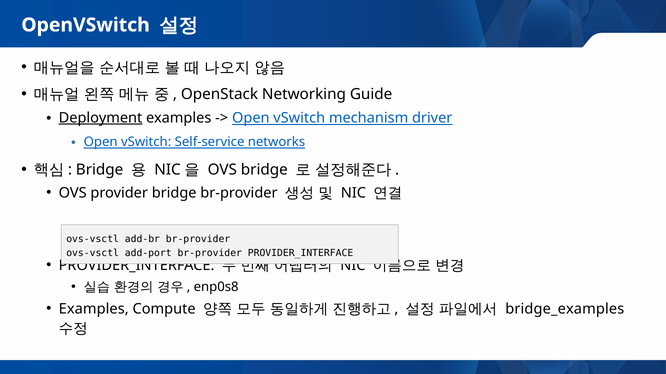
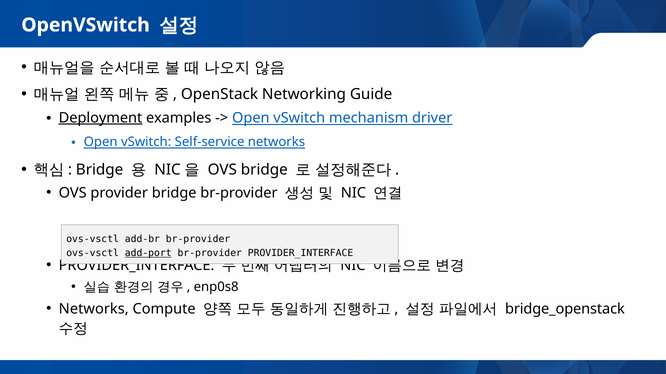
add-port underline: none -> present (148, 253)
Examples: Examples -> Networks (94, 309)
bridge_examples: bridge_examples -> bridge_openstack (565, 309)
